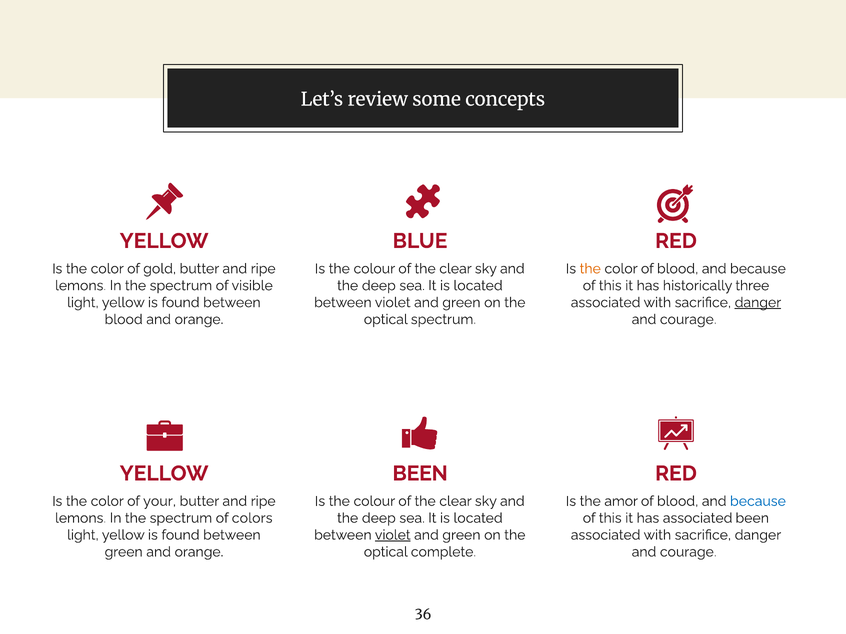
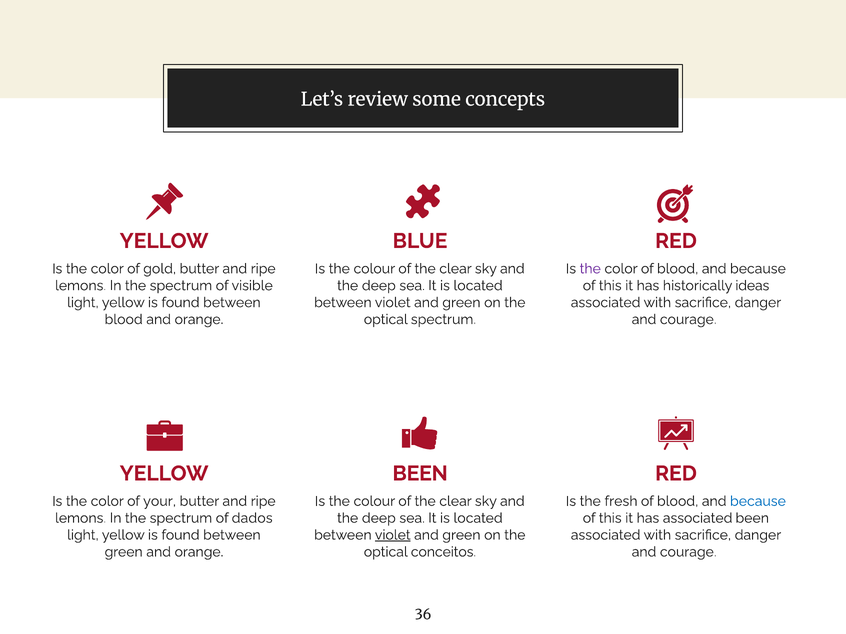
the colour: orange -> purple (590, 269)
three: three -> ideas (752, 286)
danger underline: present -> none (758, 303)
amor: amor -> fresh (621, 502)
colors: colors -> dados (252, 518)
complete: complete -> conceitos (443, 552)
